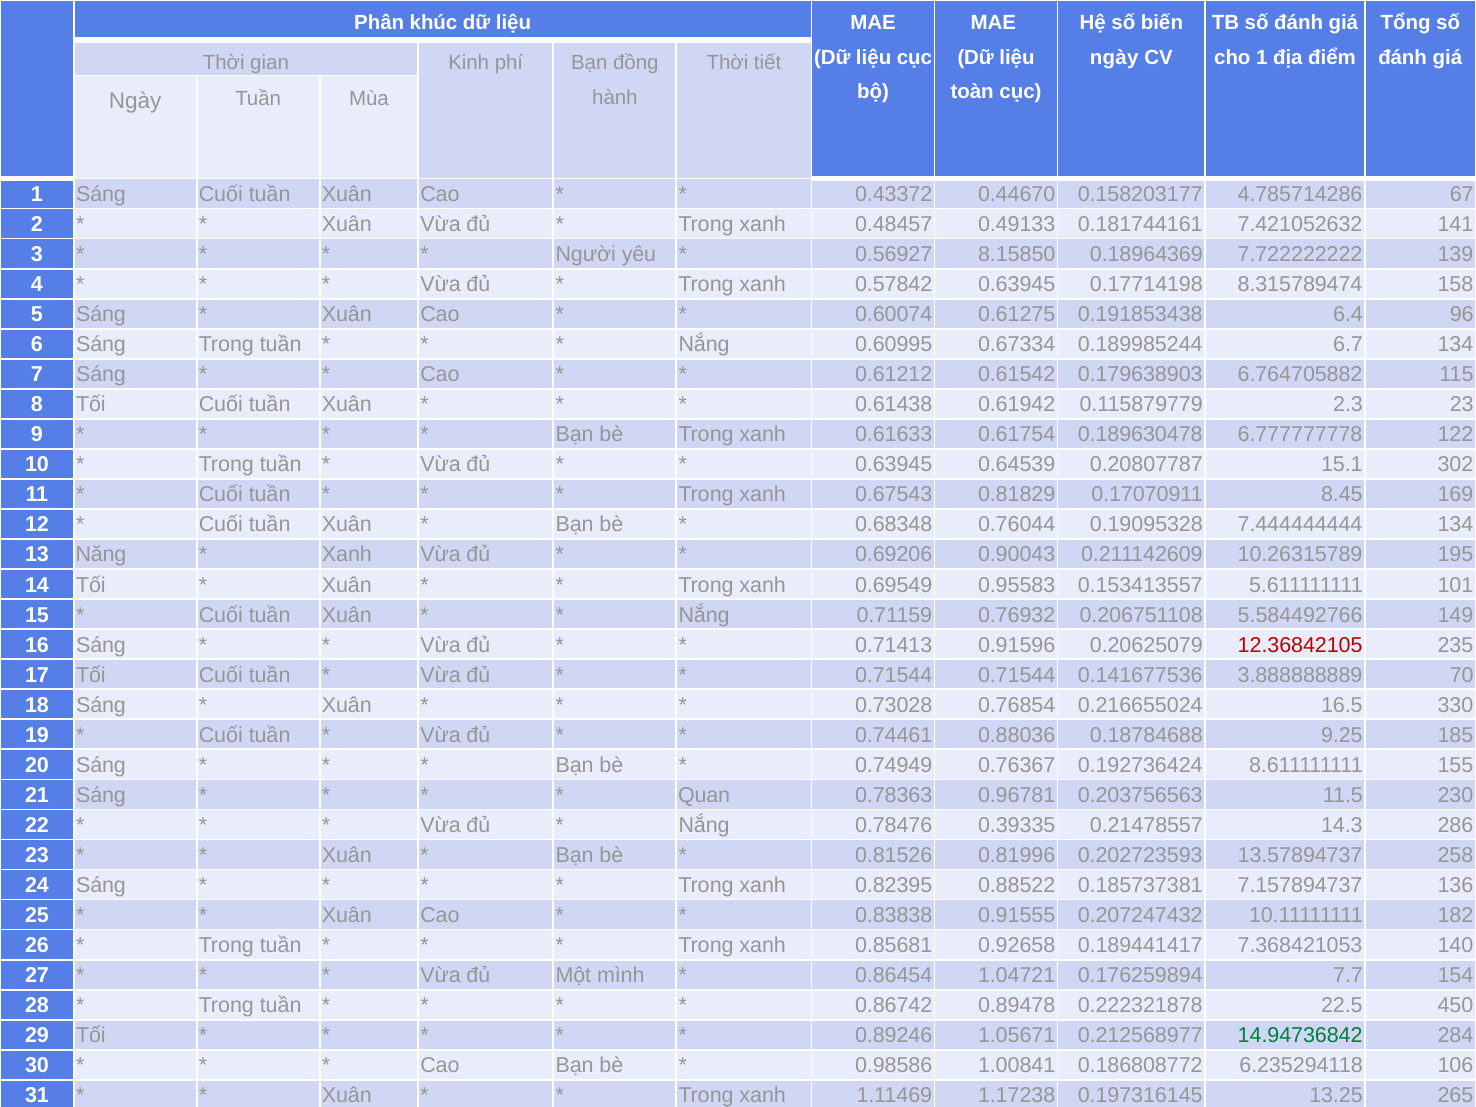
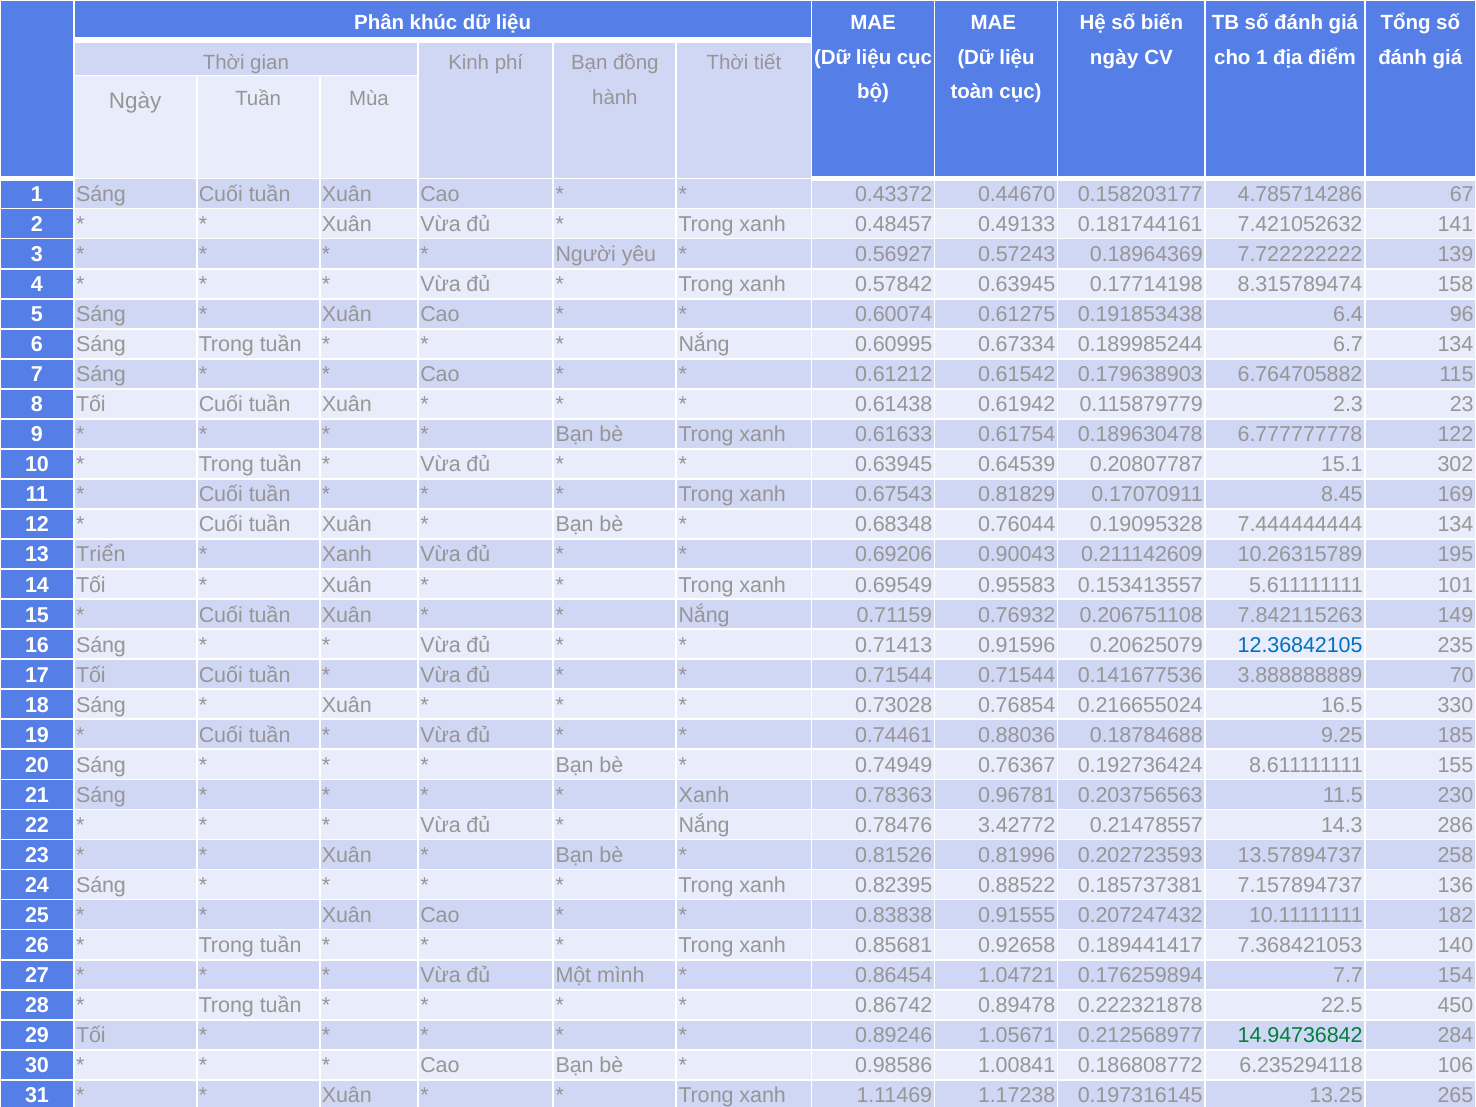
8.15850: 8.15850 -> 0.57243 (1017, 254)
Năng: Năng -> Triển (101, 555)
5.584492766: 5.584492766 -> 7.842115263 (1300, 615)
12.36842105 colour: red -> blue (1300, 645)
Quan: Quan -> Xanh (704, 795)
0.39335: 0.39335 -> 3.42772 (1017, 825)
